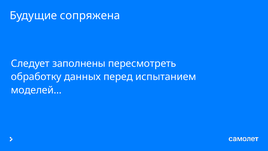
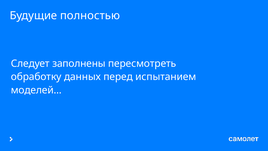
сопряжена: сопряжена -> полностью (90, 16)
